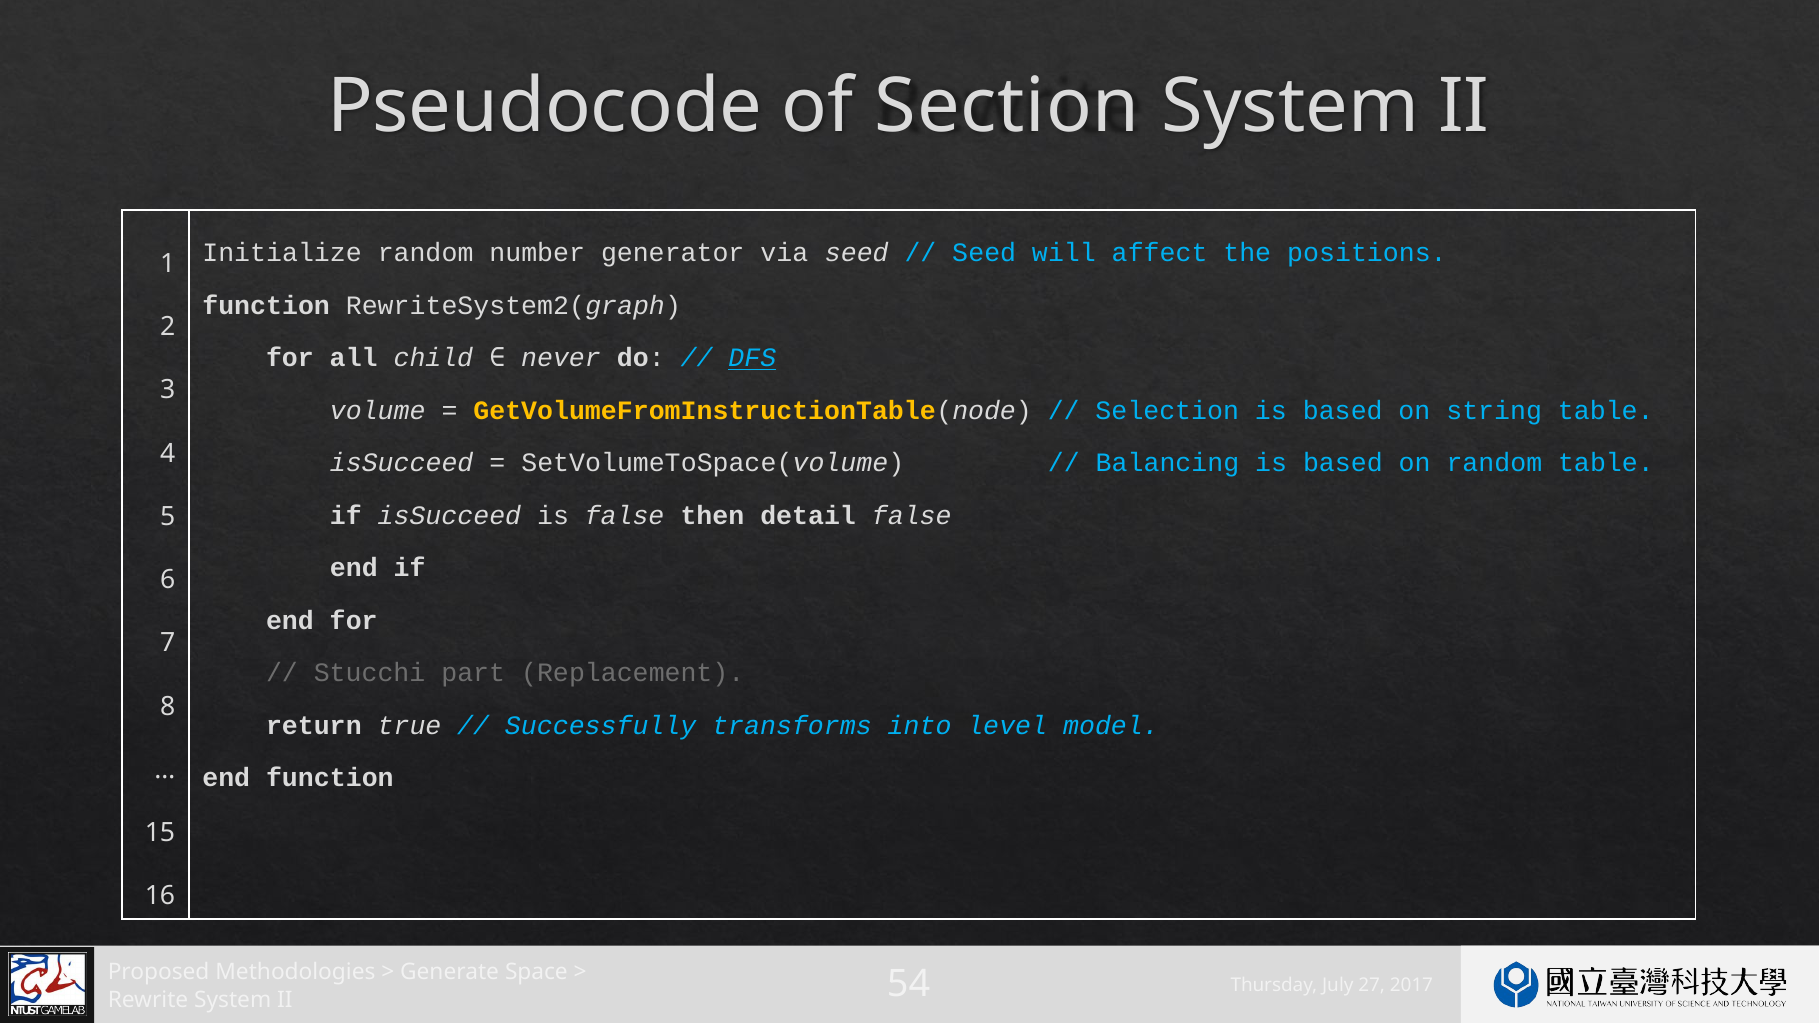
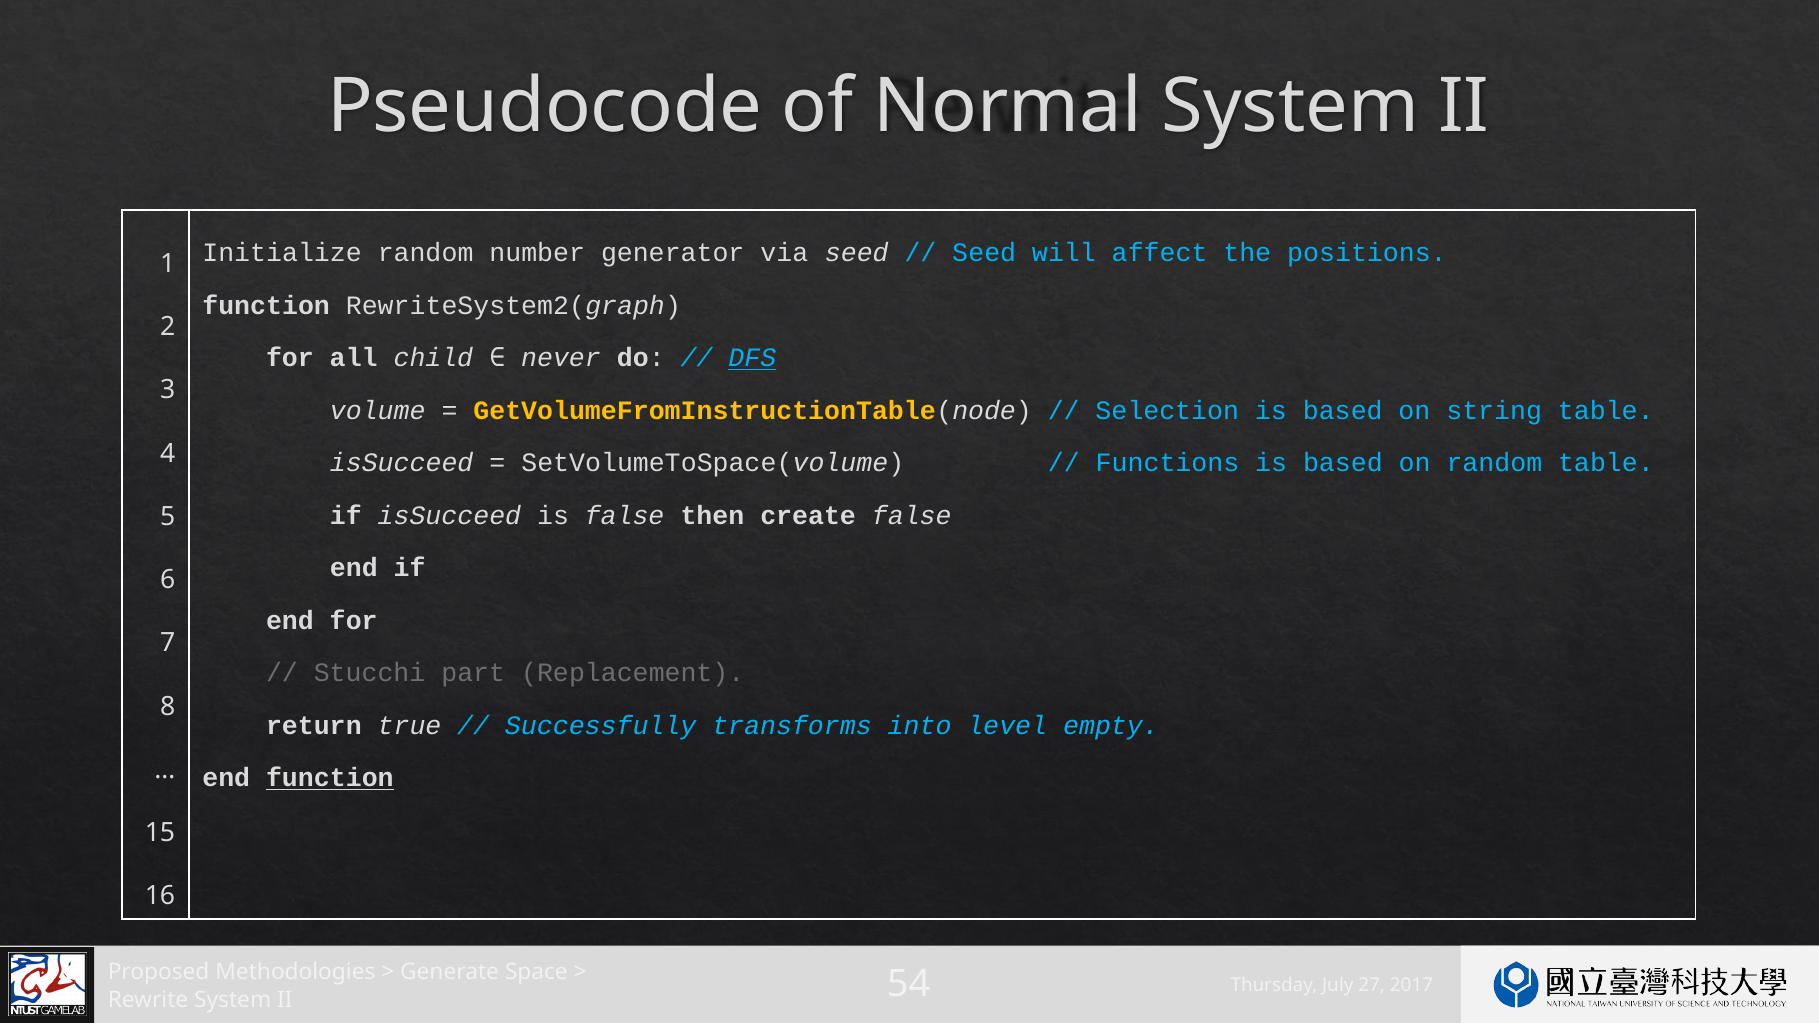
Section: Section -> Normal (1008, 106)
Balancing: Balancing -> Functions (1167, 463)
detail: detail -> create (808, 516)
model: model -> empty (1111, 726)
function underline: none -> present (330, 778)
